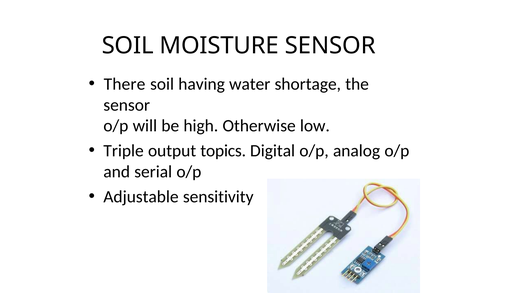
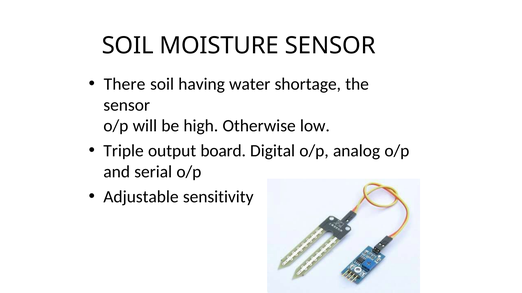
topics: topics -> board (223, 151)
